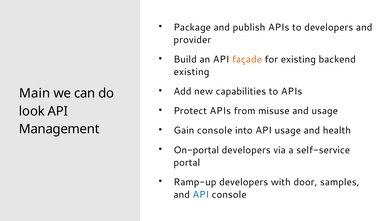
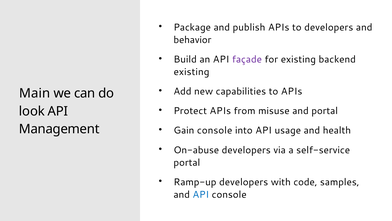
provider: provider -> behavior (192, 40)
façade colour: orange -> purple (247, 59)
and usage: usage -> portal (325, 111)
On-portal: On-portal -> On-abuse (196, 150)
door: door -> code (305, 182)
